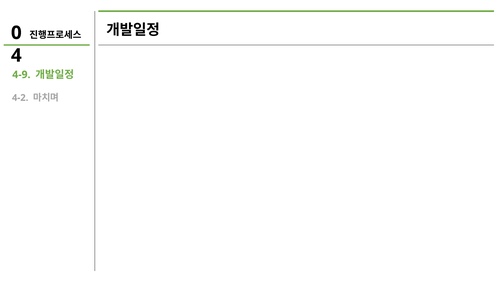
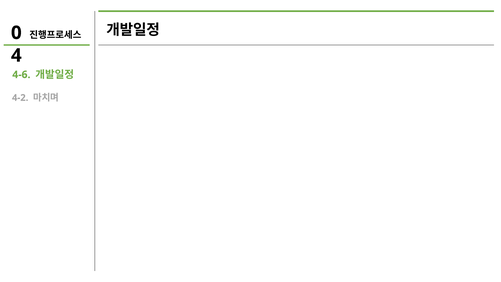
4-9: 4-9 -> 4-6 (21, 75)
